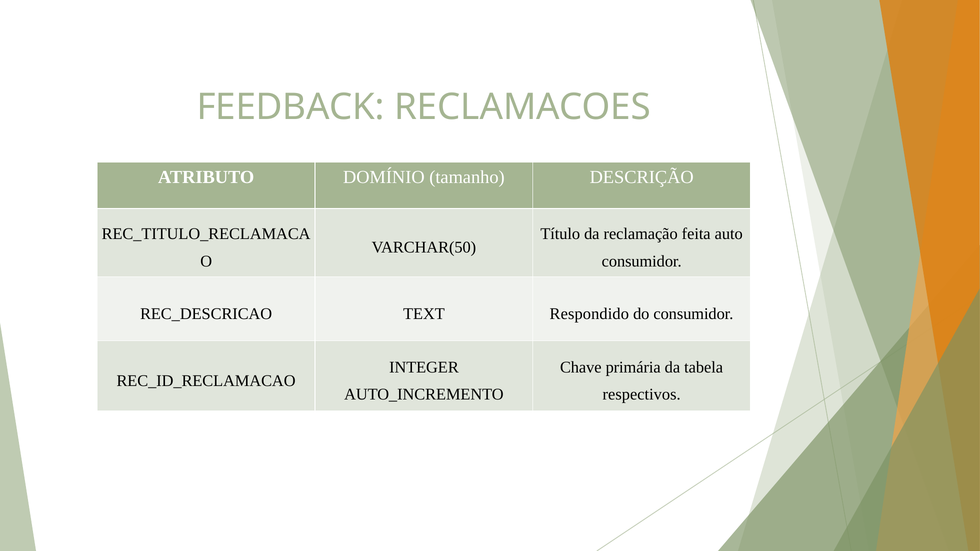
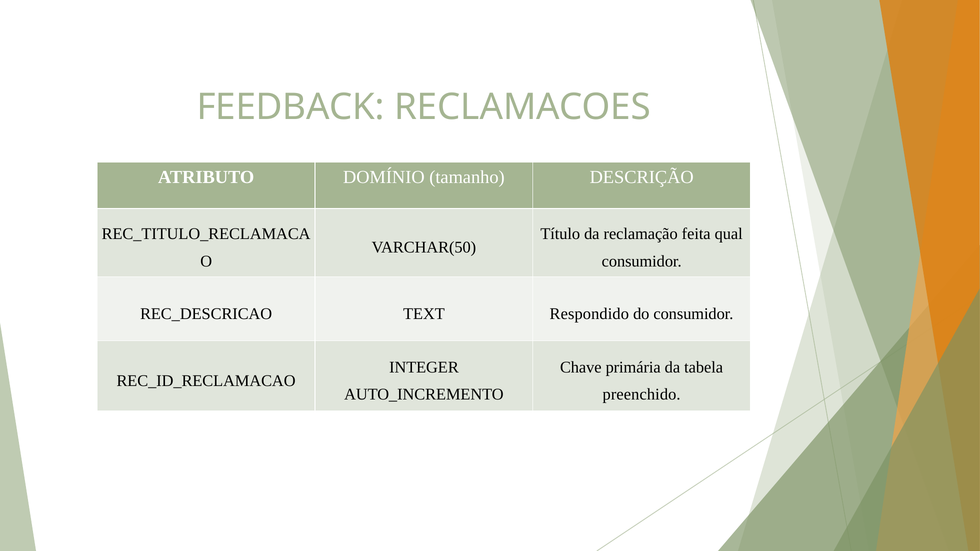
auto: auto -> qual (729, 234)
respectivos: respectivos -> preenchido (642, 395)
